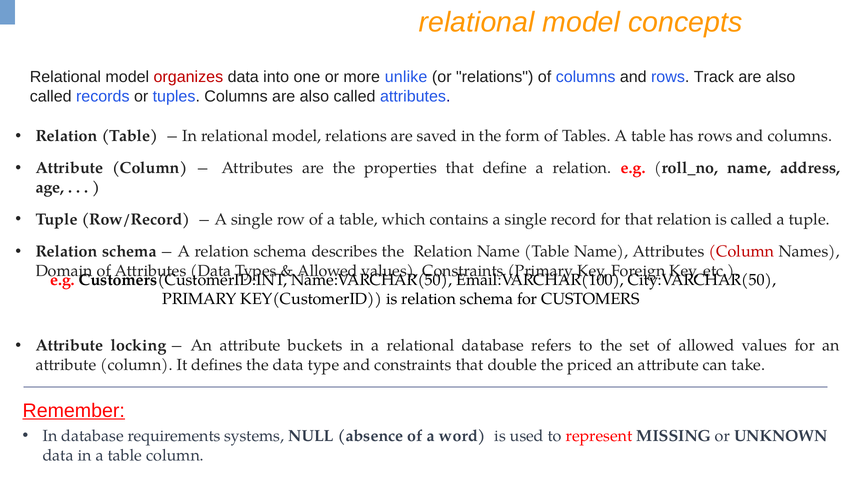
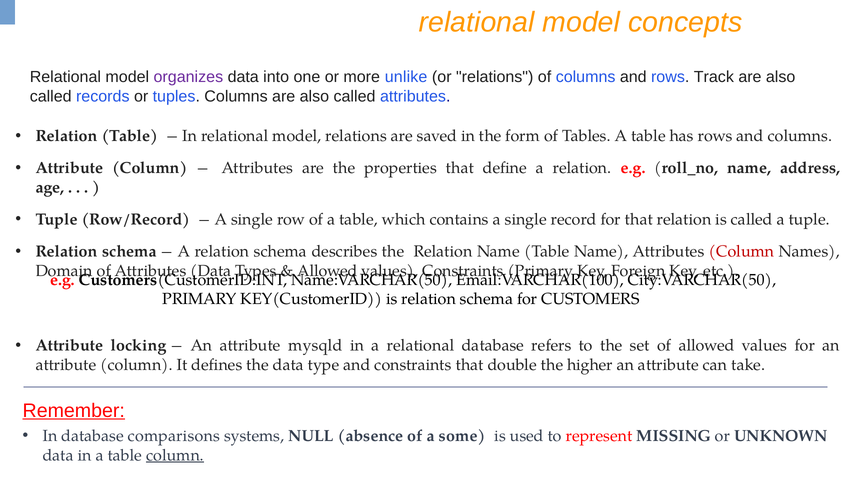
organizes colour: red -> purple (188, 77)
buckets: buckets -> mysqld (315, 346)
priced: priced -> higher (590, 365)
requirements: requirements -> comparisons (174, 436)
word: word -> some (462, 436)
column underline: none -> present (175, 456)
